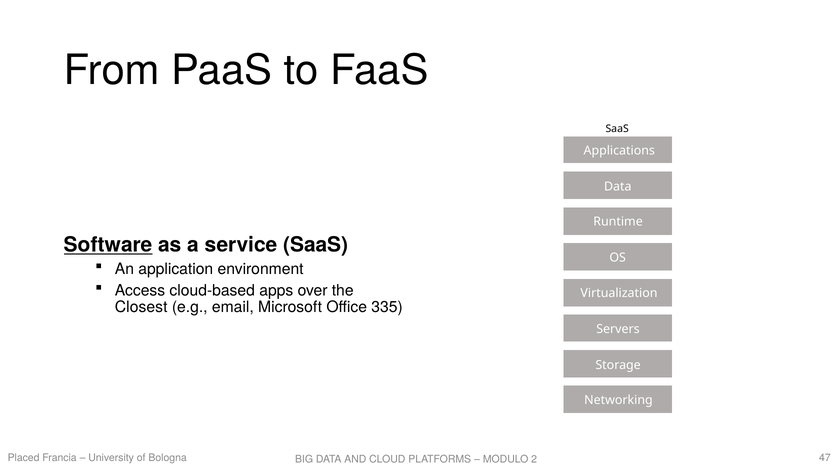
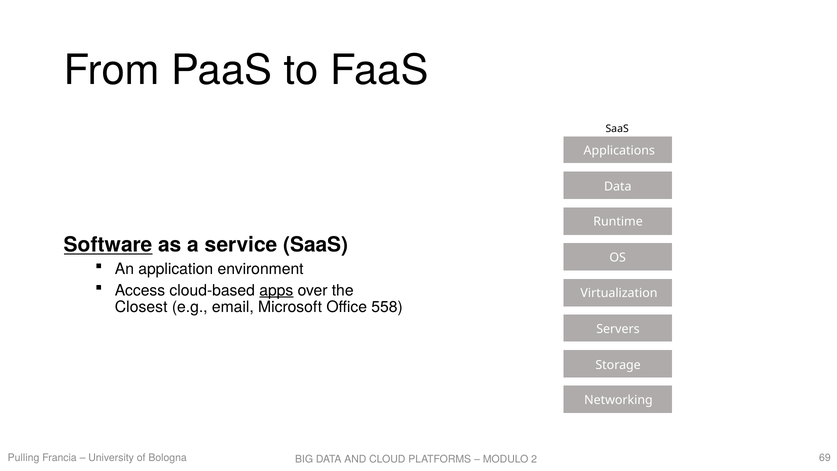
apps underline: none -> present (276, 290)
335: 335 -> 558 (387, 307)
Placed: Placed -> Pulling (24, 458)
47: 47 -> 69 (825, 458)
